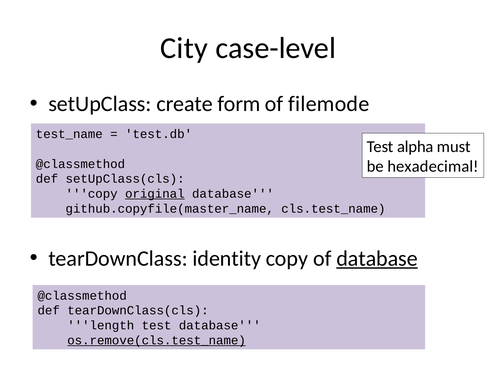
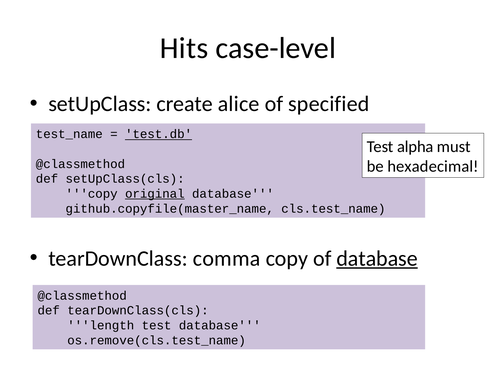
City: City -> Hits (184, 48)
form: form -> alice (239, 104)
filemode: filemode -> specified (329, 104)
test.db underline: none -> present (159, 134)
identity: identity -> comma (227, 258)
os.remove(cls.test_name underline: present -> none (157, 340)
